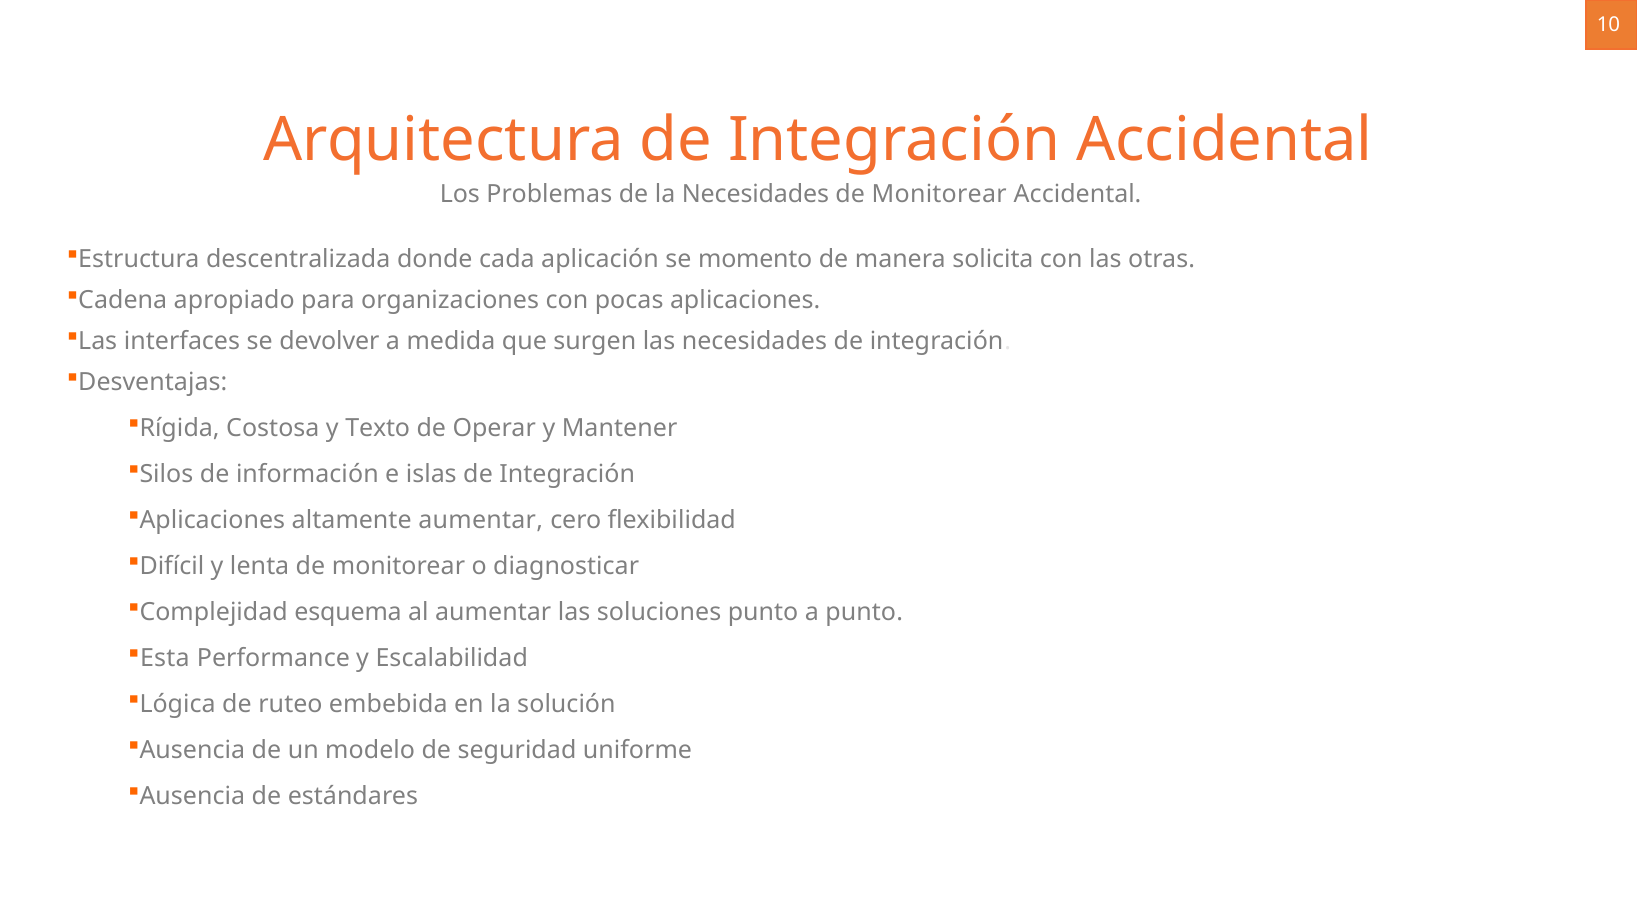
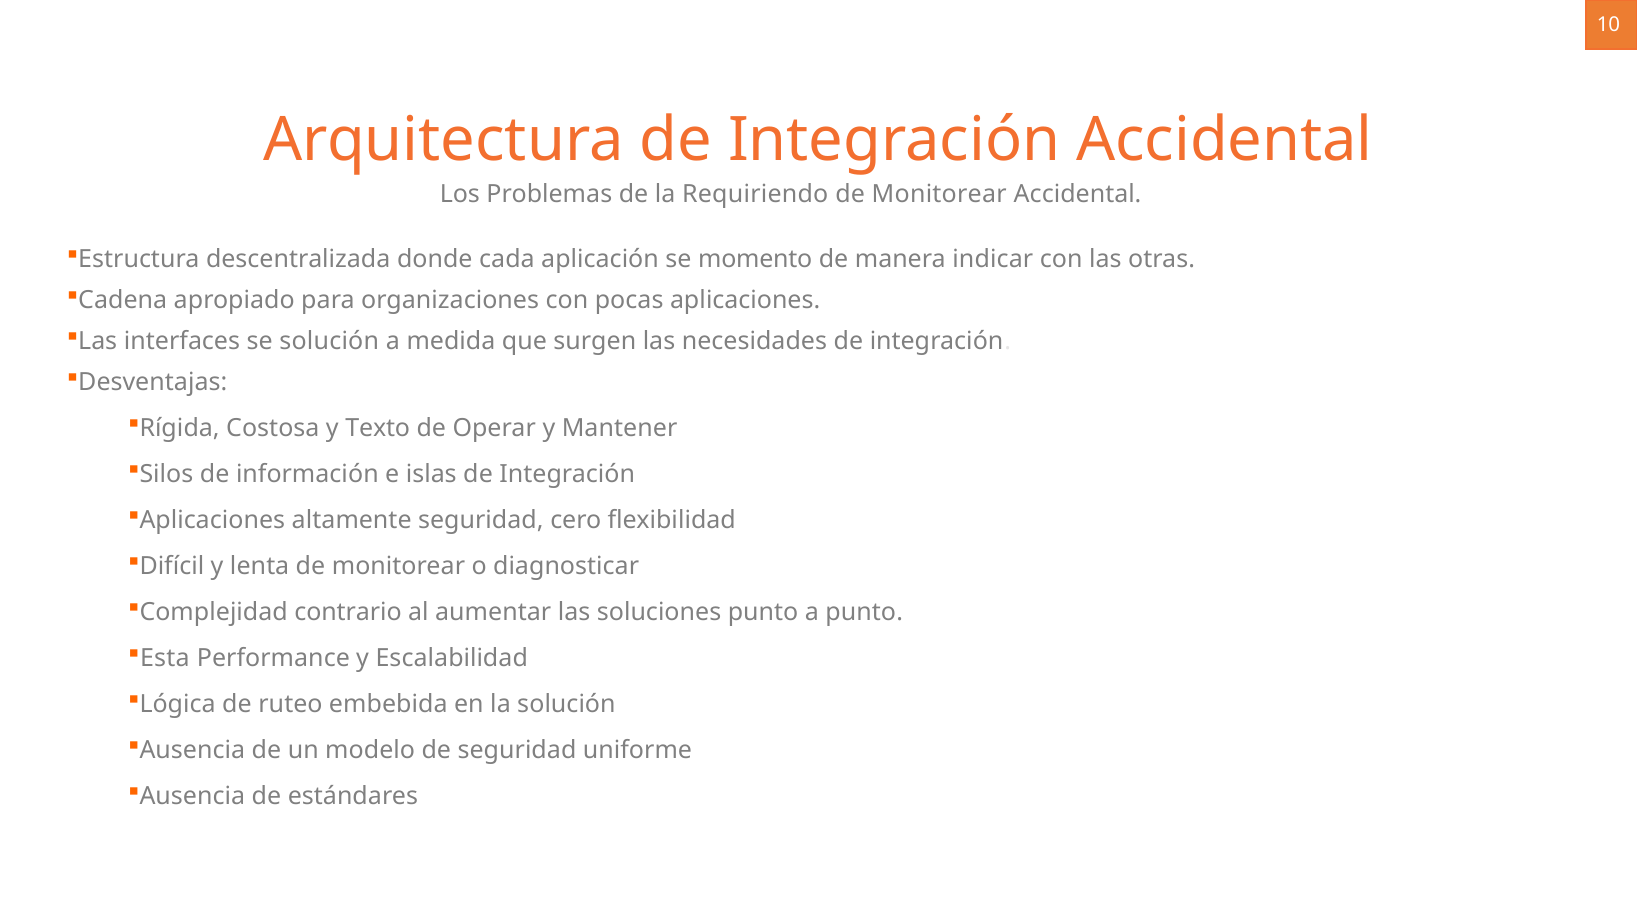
la Necesidades: Necesidades -> Requiriendo (755, 194)
solicita: solicita -> indicar (993, 259)
se devolver: devolver -> solución (329, 341)
altamente aumentar: aumentar -> seguridad (481, 520)
esquema: esquema -> contrario (348, 612)
